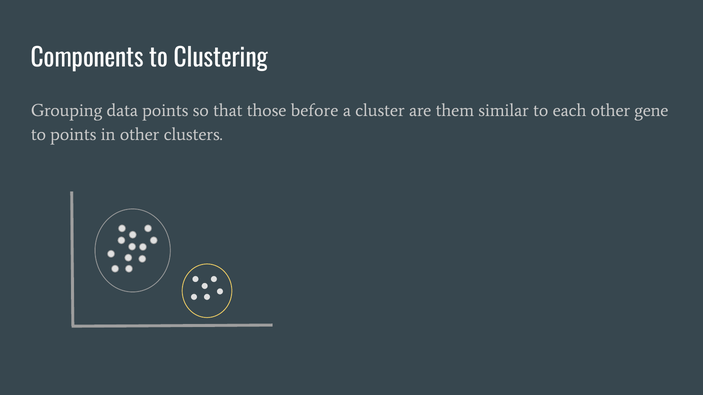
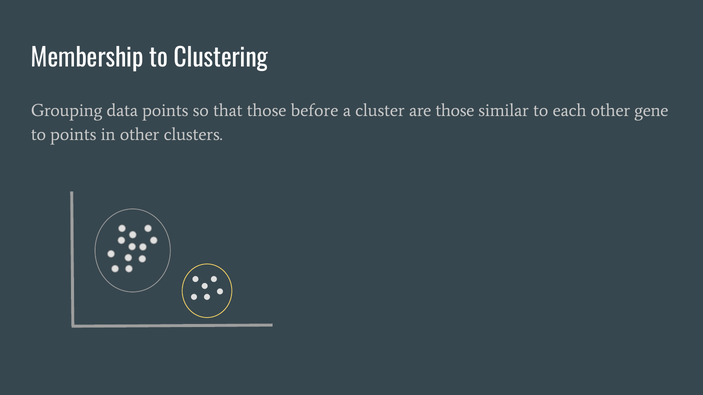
Components: Components -> Membership (87, 58)
are them: them -> those (455, 111)
